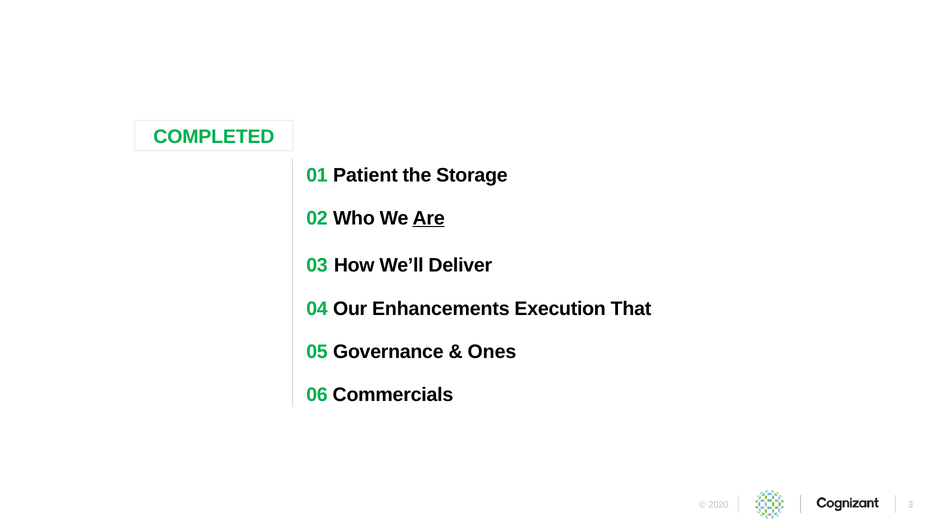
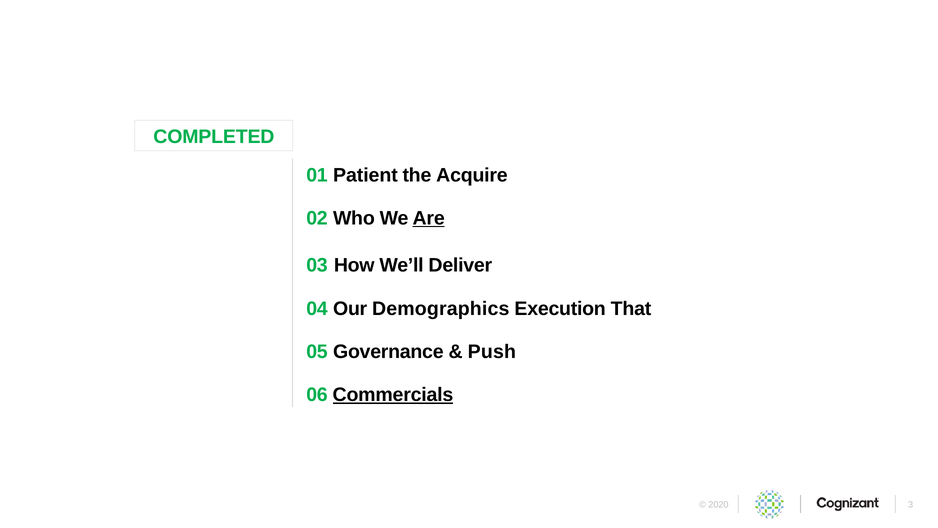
Storage: Storage -> Acquire (472, 175)
Enhancements: Enhancements -> Demographics (441, 309)
Ones: Ones -> Push (492, 352)
Commercials underline: none -> present (393, 395)
